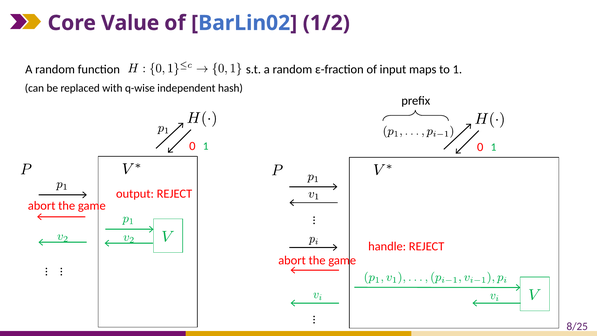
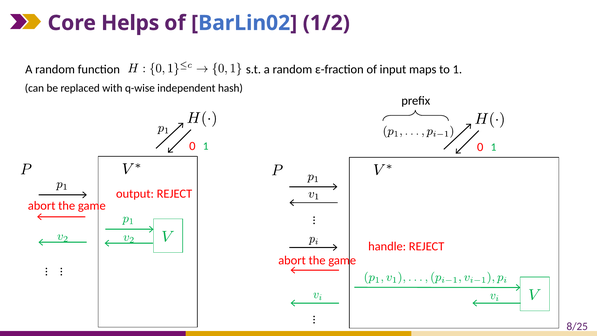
Value: Value -> Helps (130, 23)
